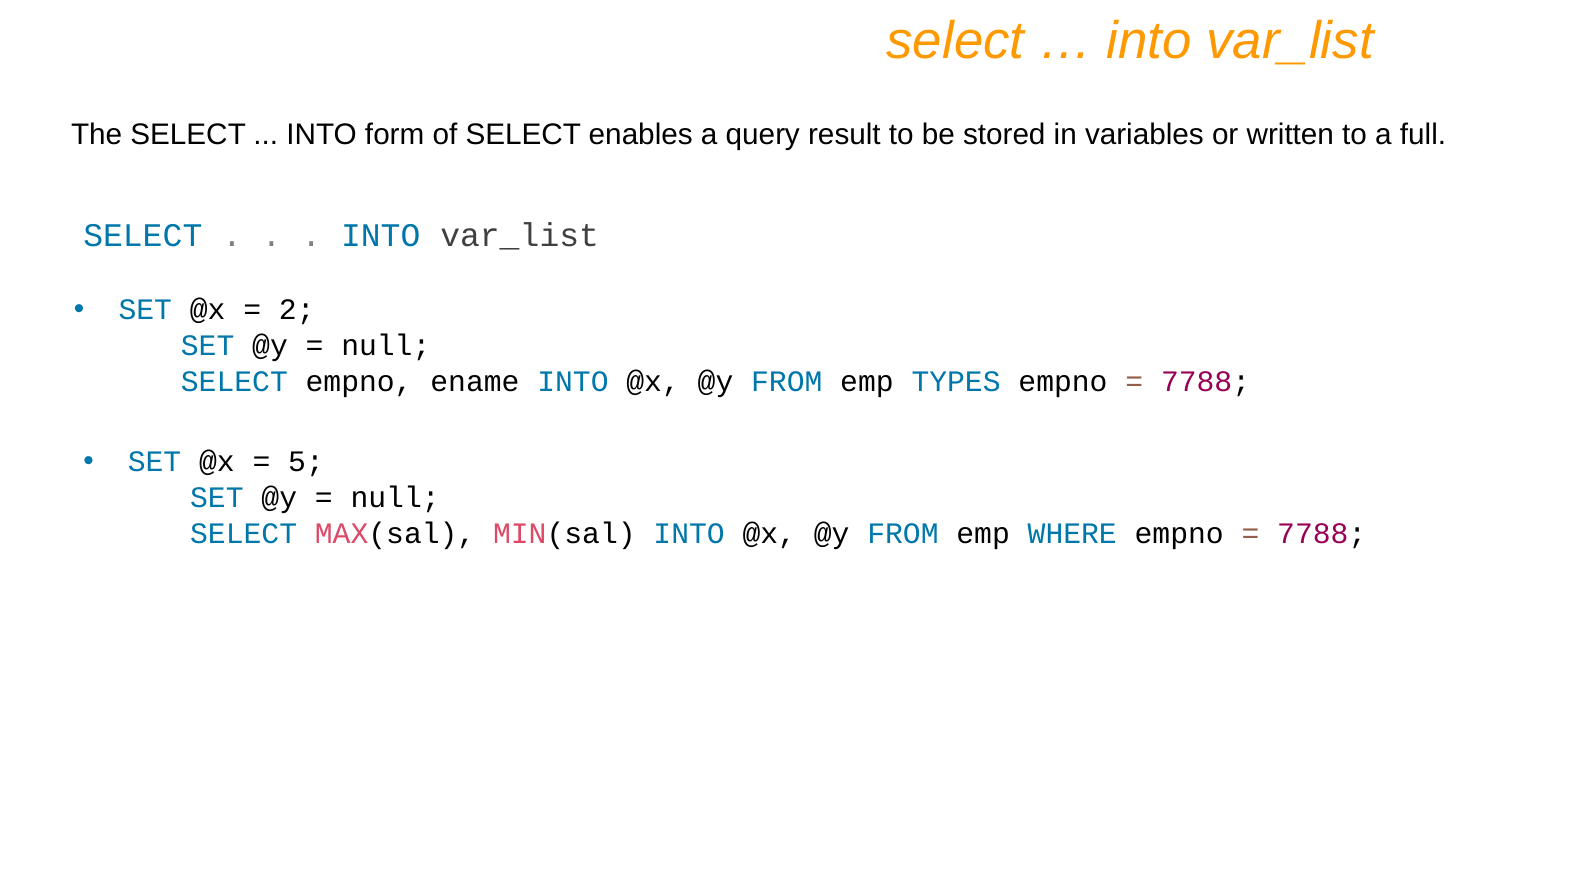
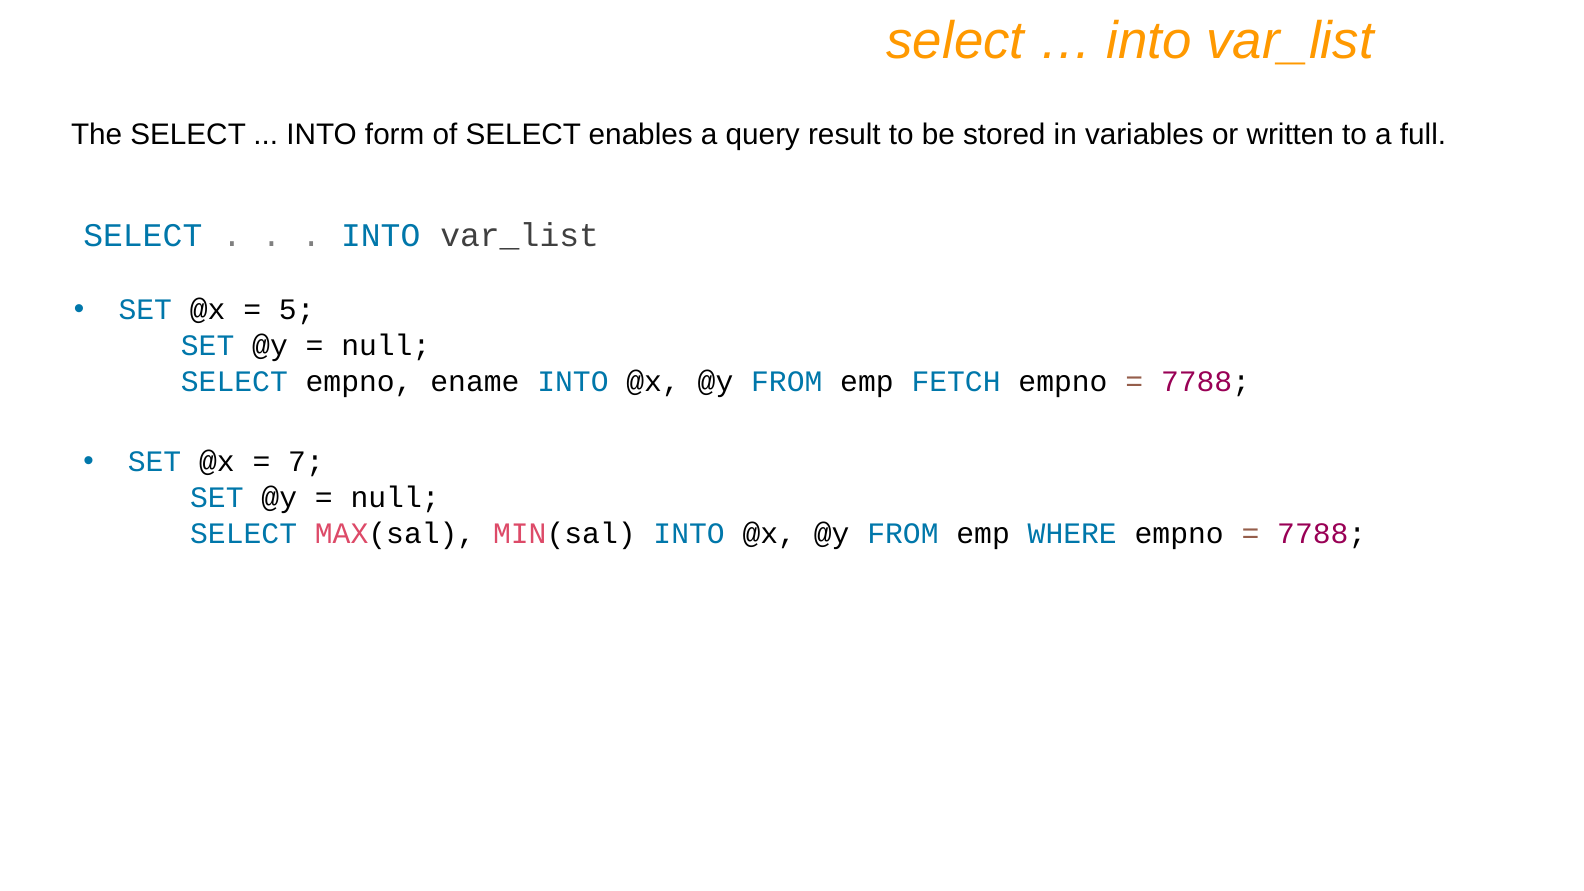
2: 2 -> 5 (297, 310)
TYPES: TYPES -> FETCH (956, 381)
5: 5 -> 7 (306, 462)
